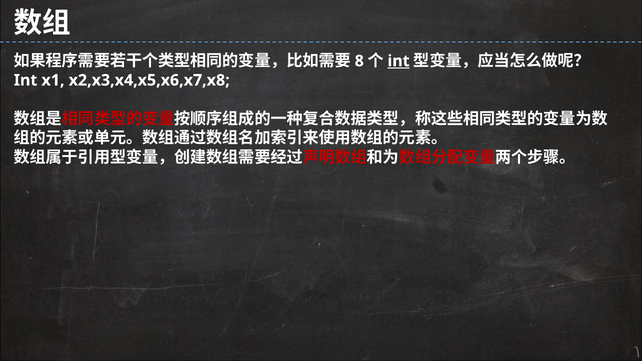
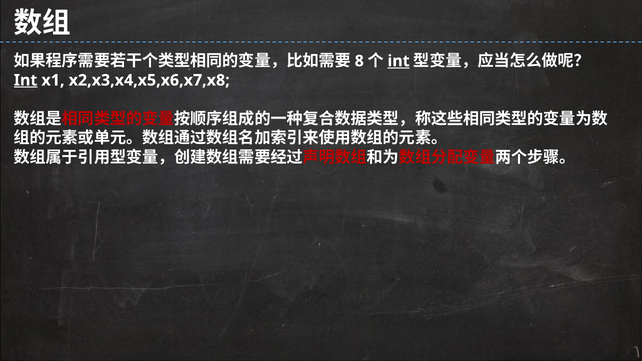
Int underline: none -> present (26, 80)
